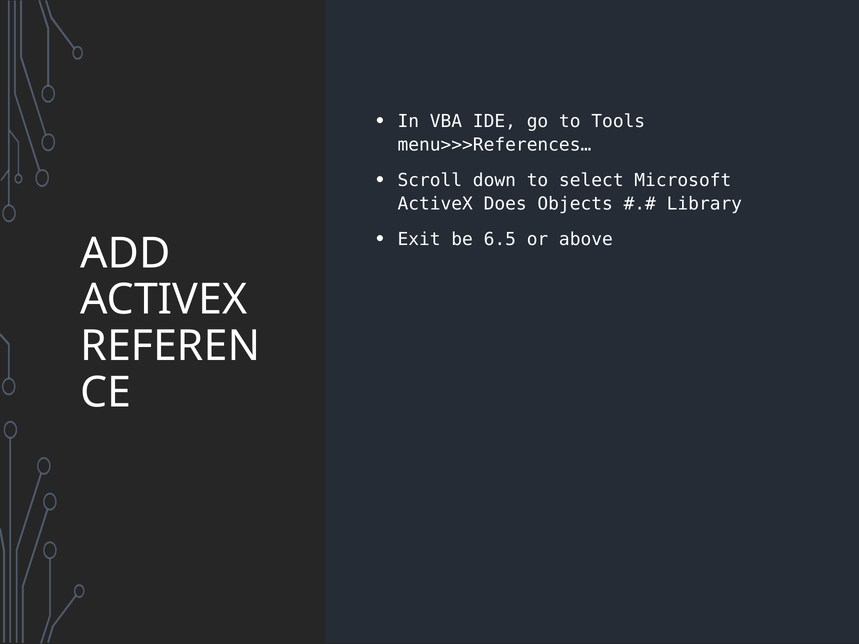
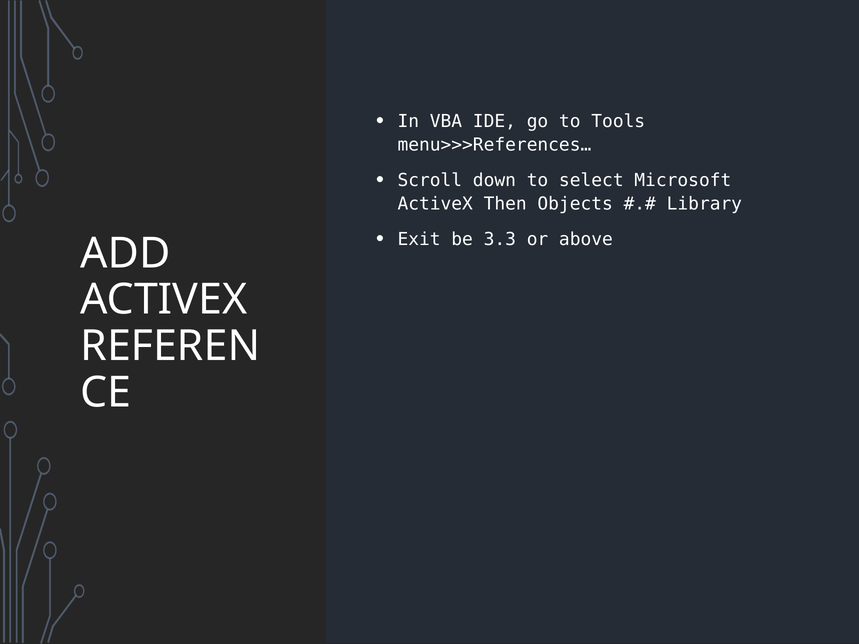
Does: Does -> Then (505, 204)
6.5: 6.5 -> 3.3 (500, 239)
